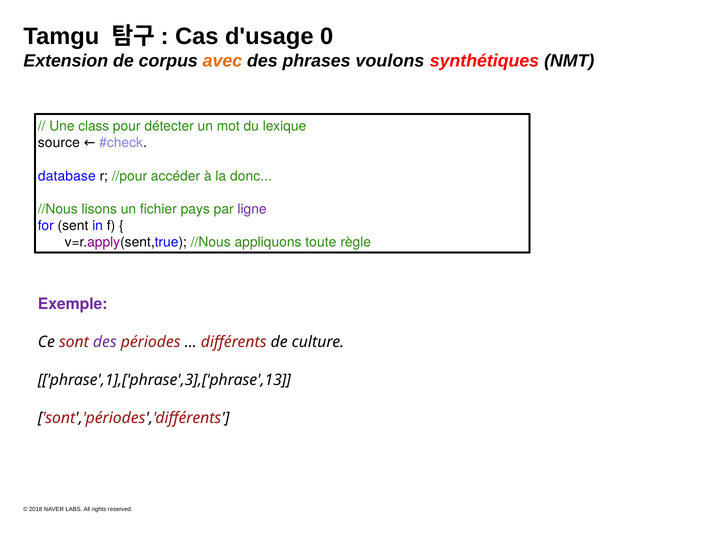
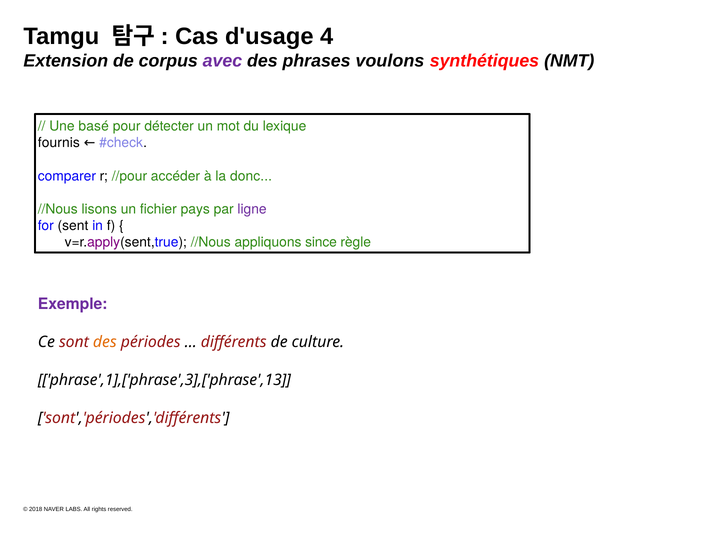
0: 0 -> 4 (327, 36)
avec colour: orange -> purple (222, 61)
class: class -> basé (94, 126)
source: source -> fournis (59, 143)
database: database -> comparer (67, 176)
toute: toute -> since (321, 242)
des colour: purple -> orange (105, 342)
